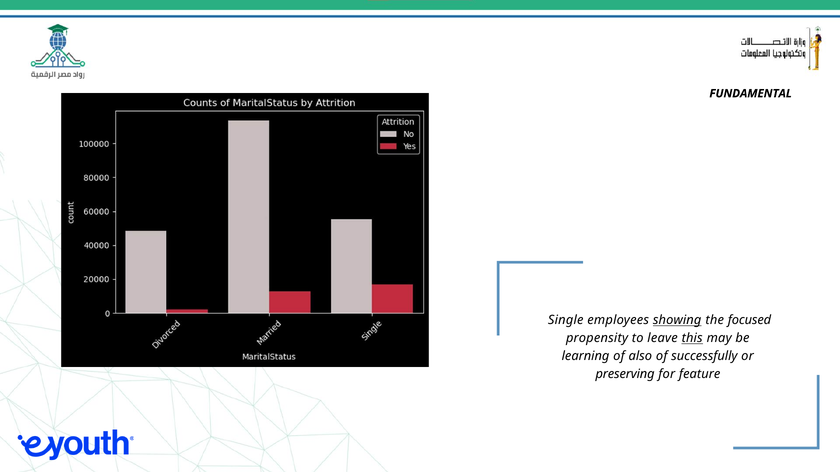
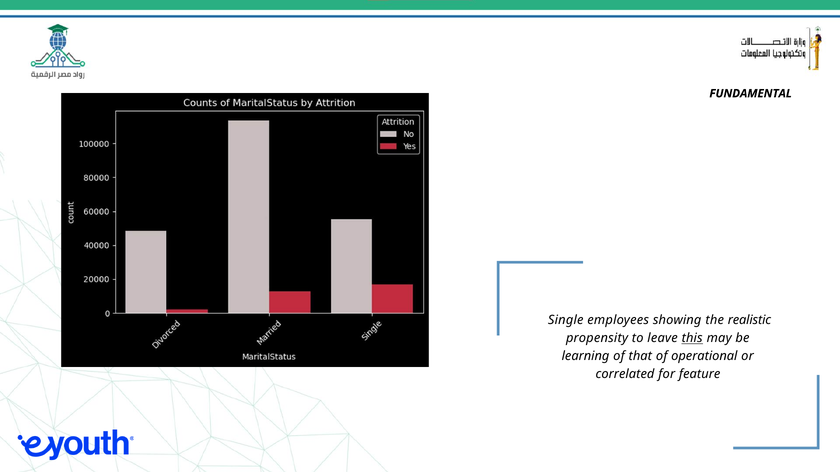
showing underline: present -> none (677, 321)
focused: focused -> realistic (749, 321)
also: also -> that (640, 356)
successfully: successfully -> operational (704, 356)
preserving: preserving -> correlated (625, 374)
